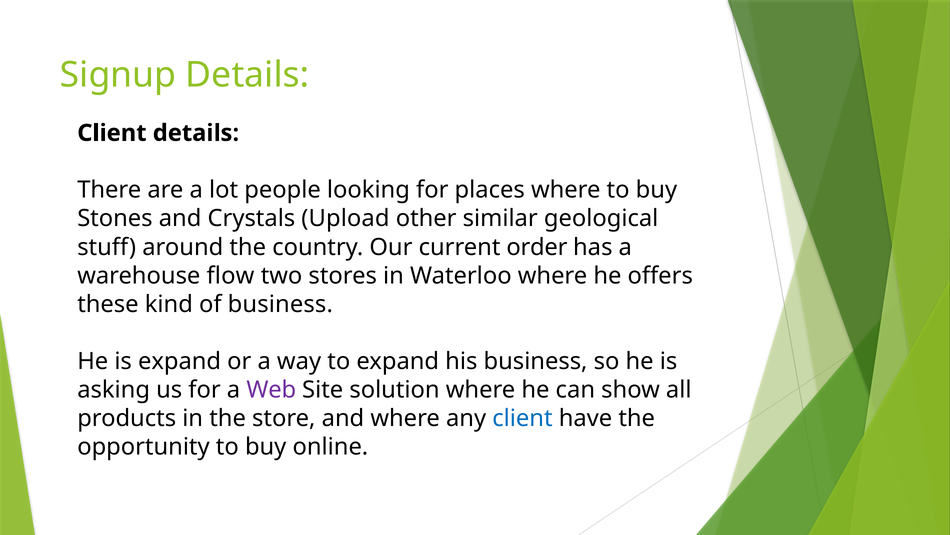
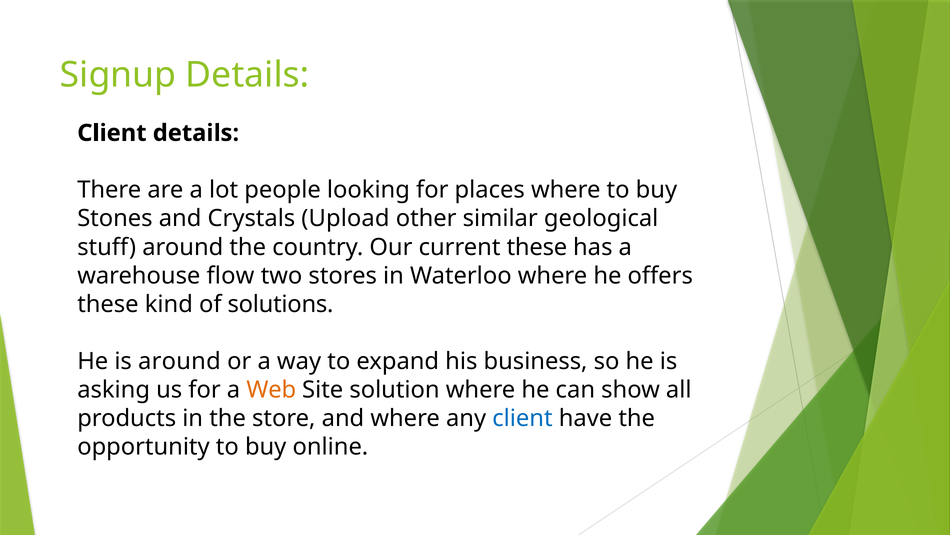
current order: order -> these (537, 247)
of business: business -> solutions (280, 304)
is expand: expand -> around (179, 361)
Web colour: purple -> orange (271, 389)
